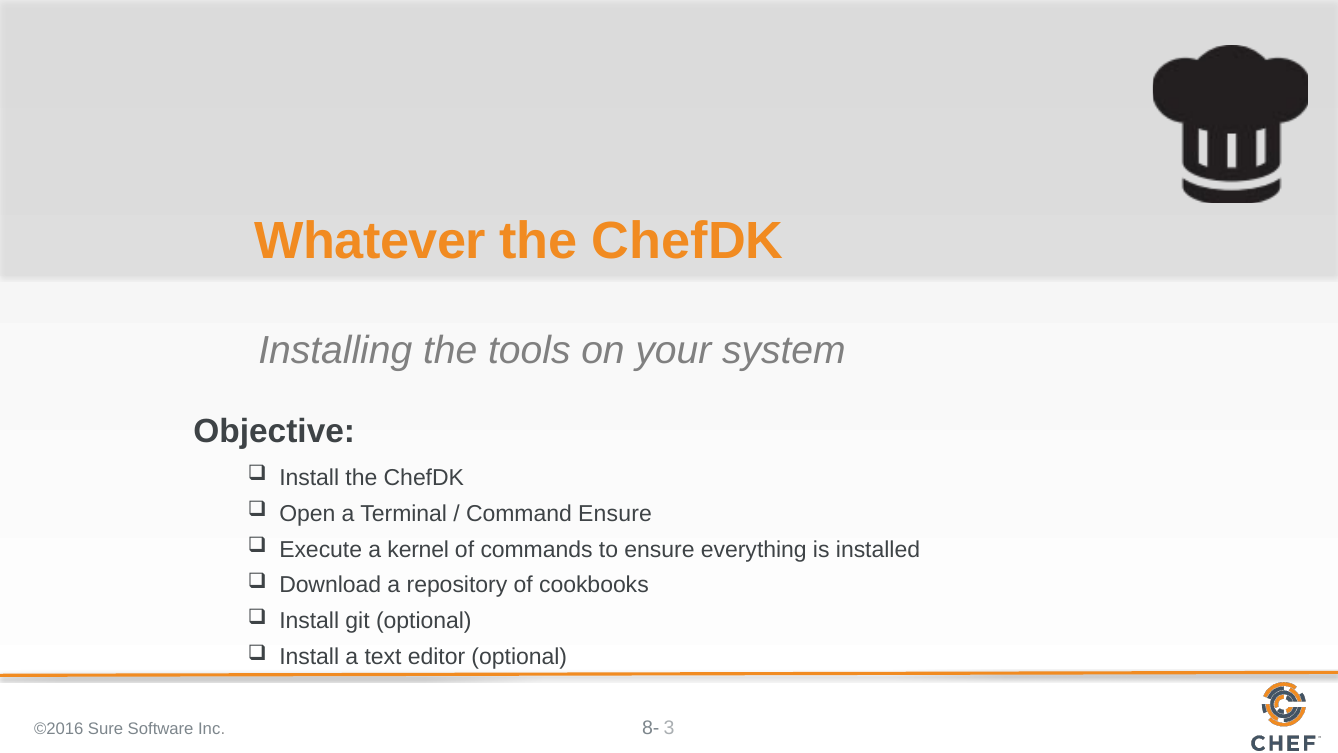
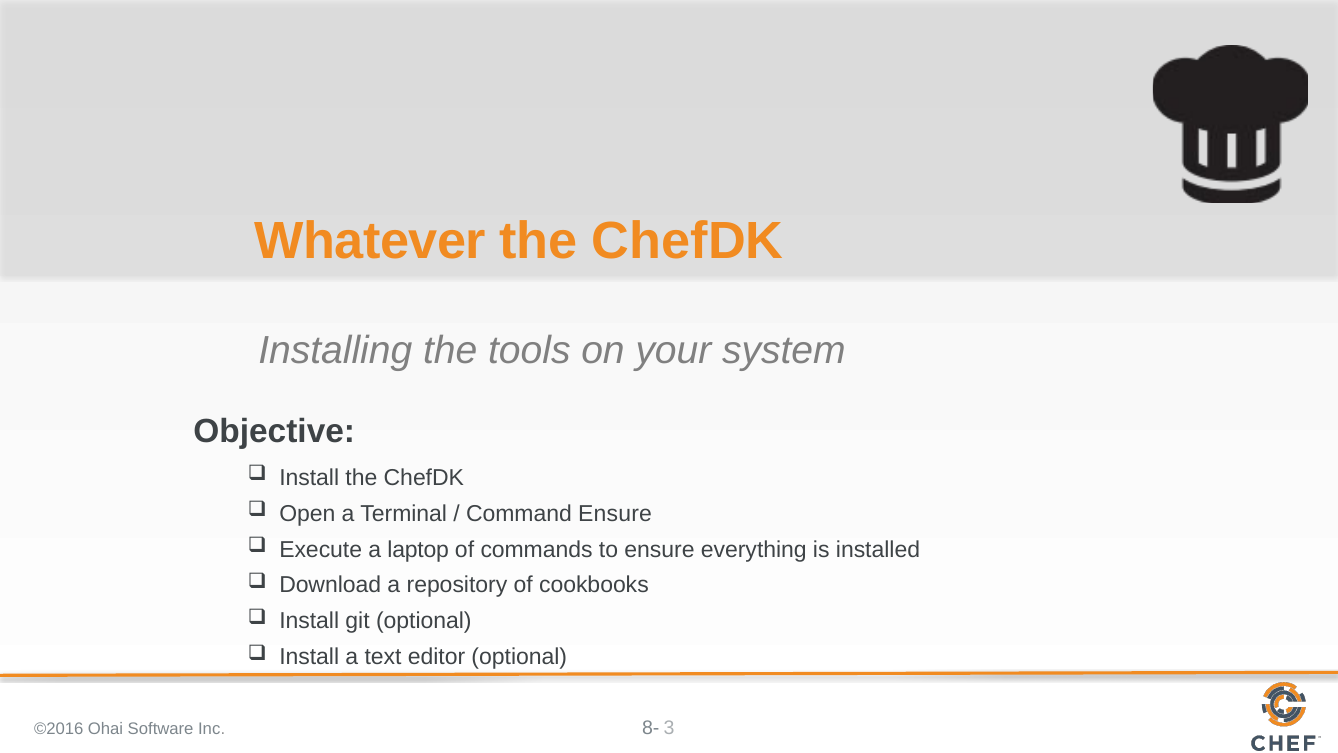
kernel: kernel -> laptop (418, 549)
Sure: Sure -> Ohai (106, 728)
